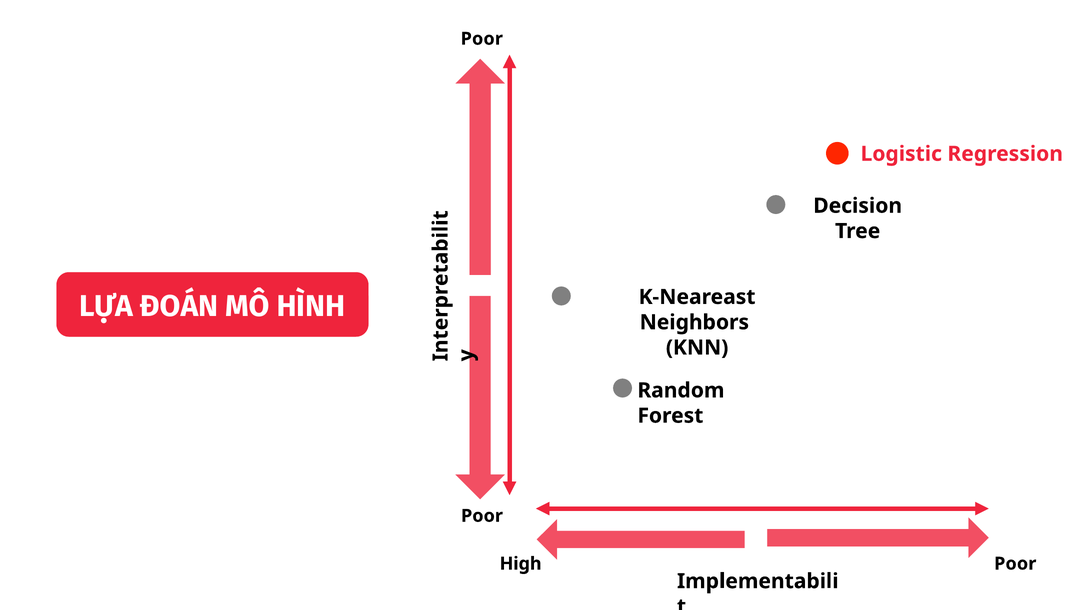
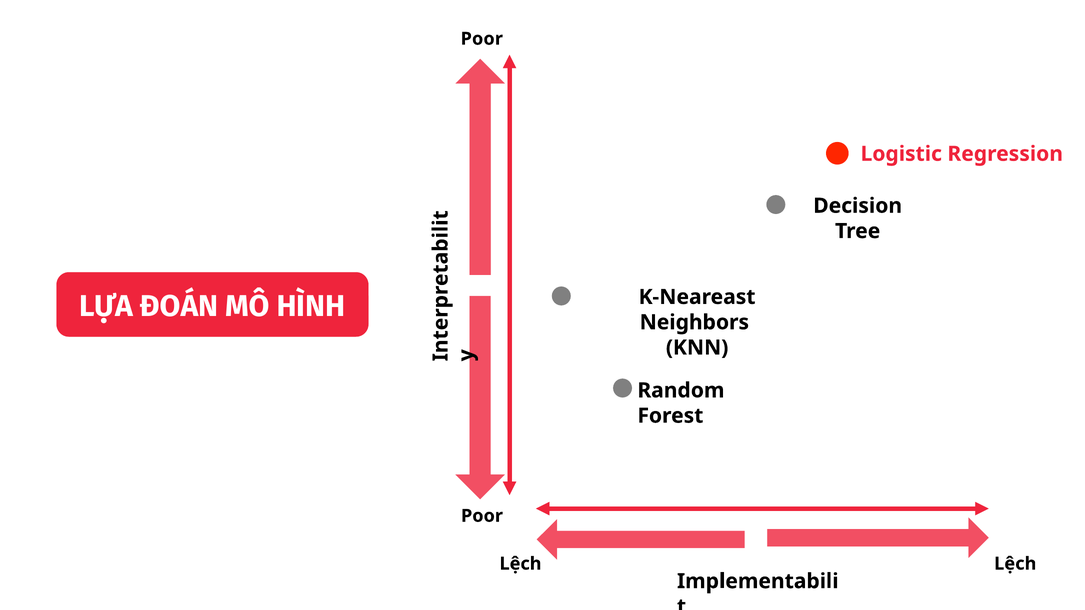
High: High -> Lệch (521, 564)
Poor: Poor -> Lệch (1015, 564)
